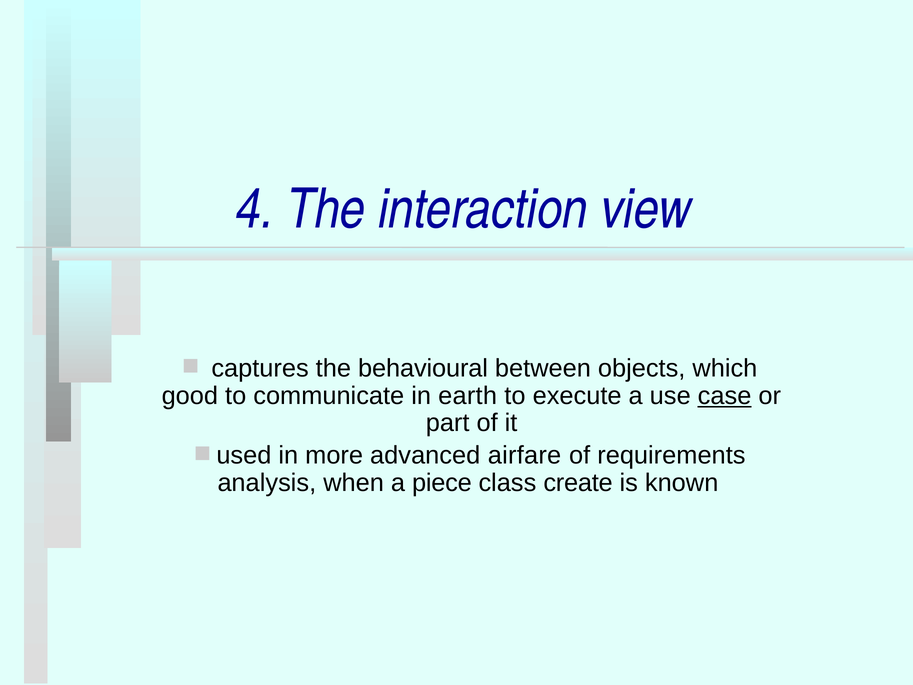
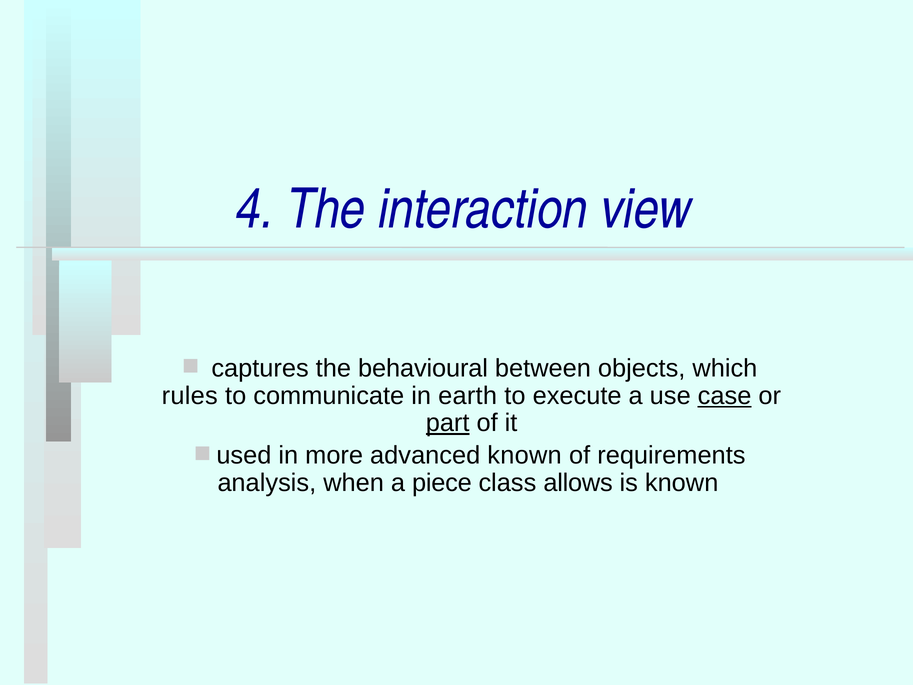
good: good -> rules (190, 396)
part underline: none -> present (448, 423)
advanced airfare: airfare -> known (525, 455)
create: create -> allows (578, 483)
